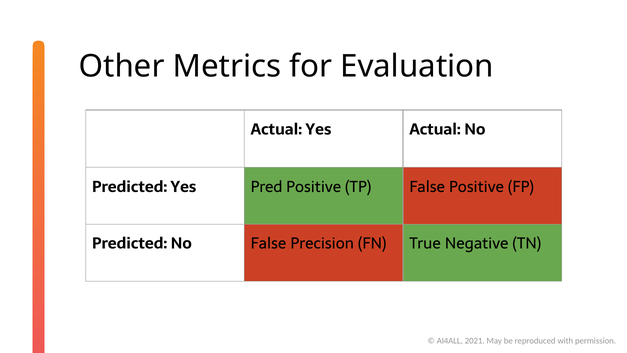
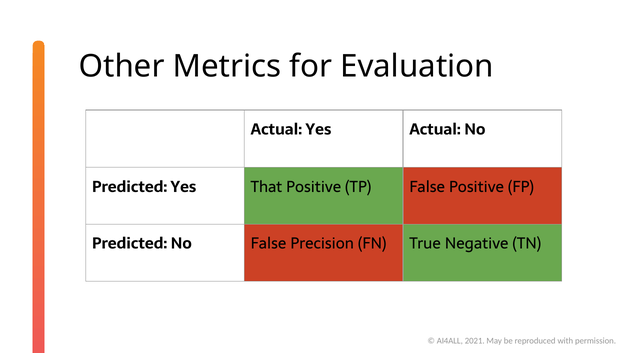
Pred: Pred -> That (266, 187)
